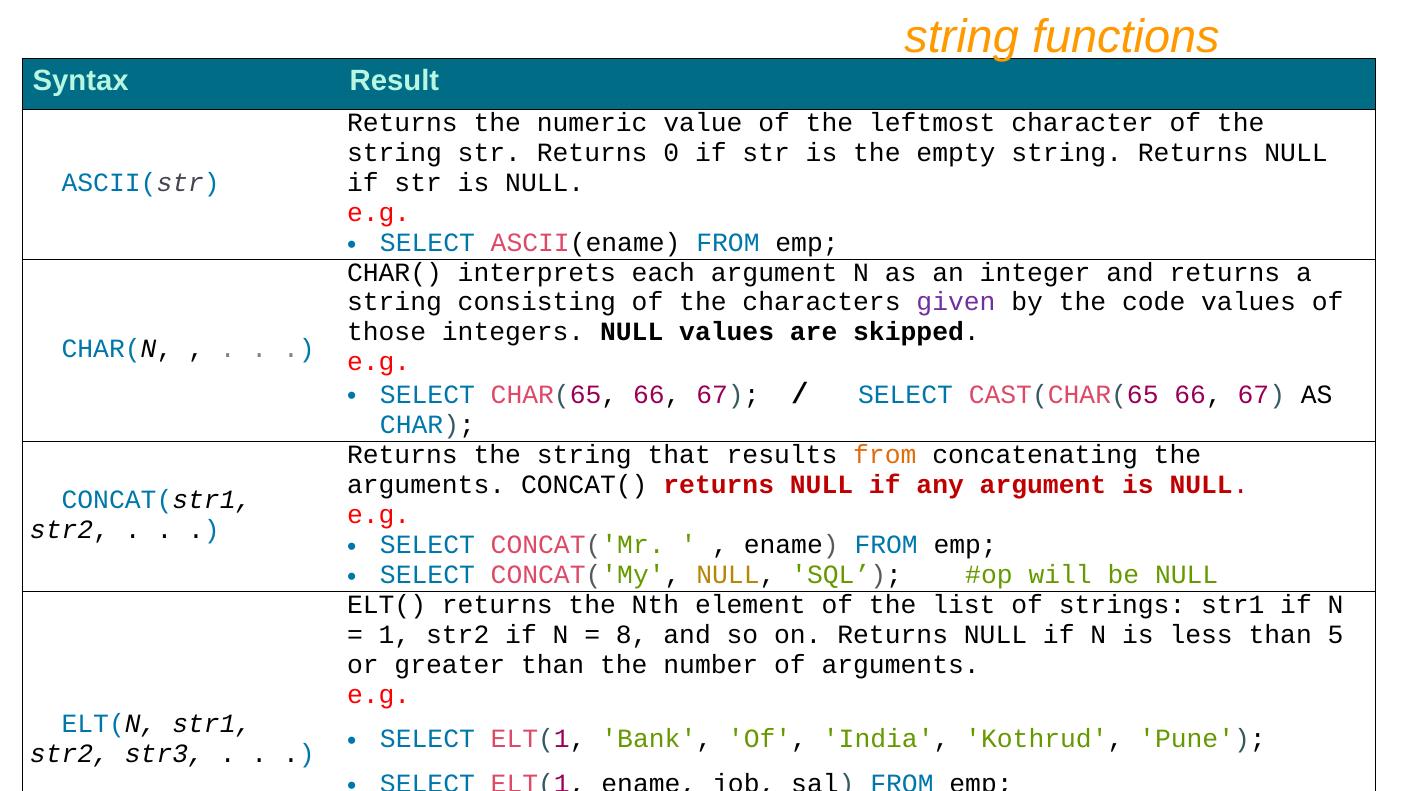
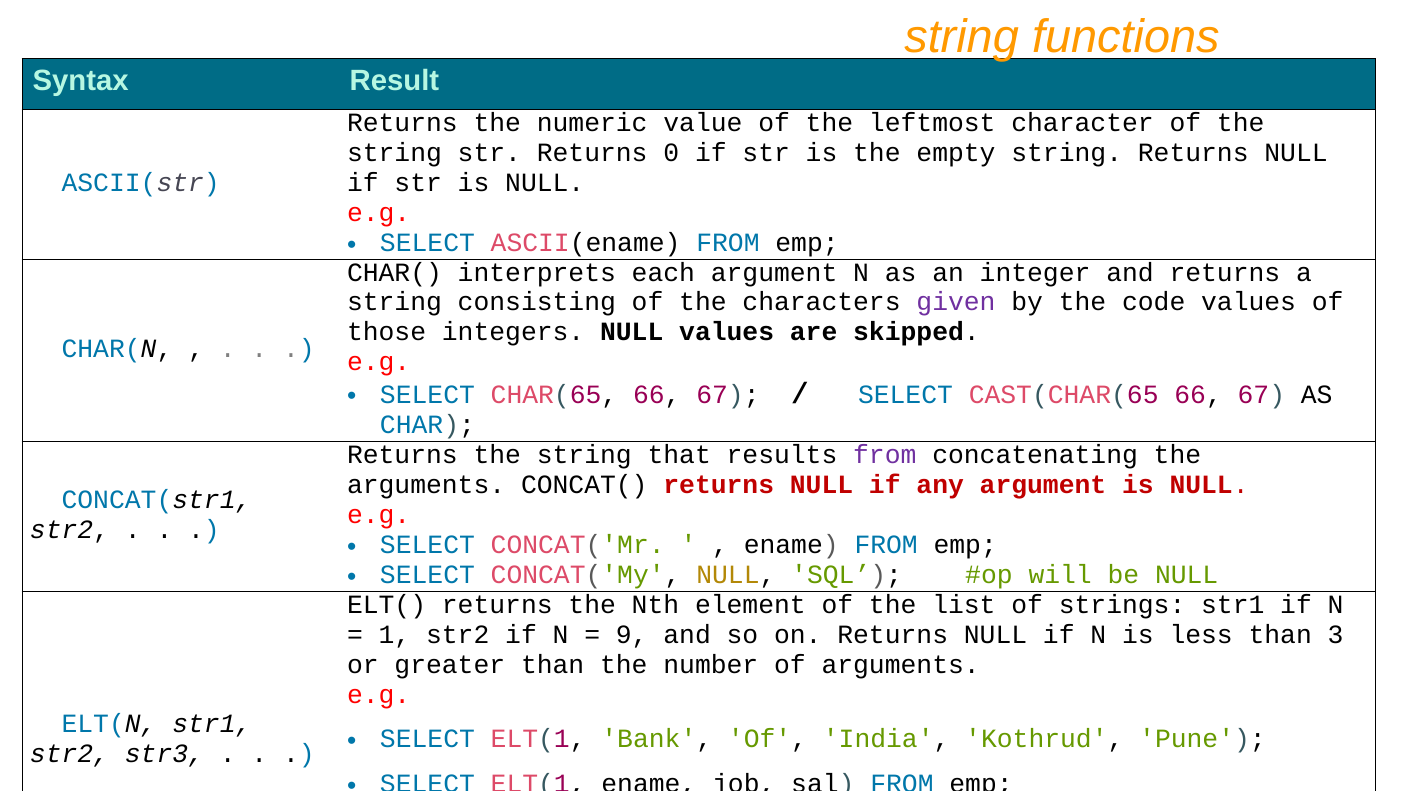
from colour: orange -> purple (885, 455)
8: 8 -> 9 (632, 634)
5: 5 -> 3 (1336, 634)
